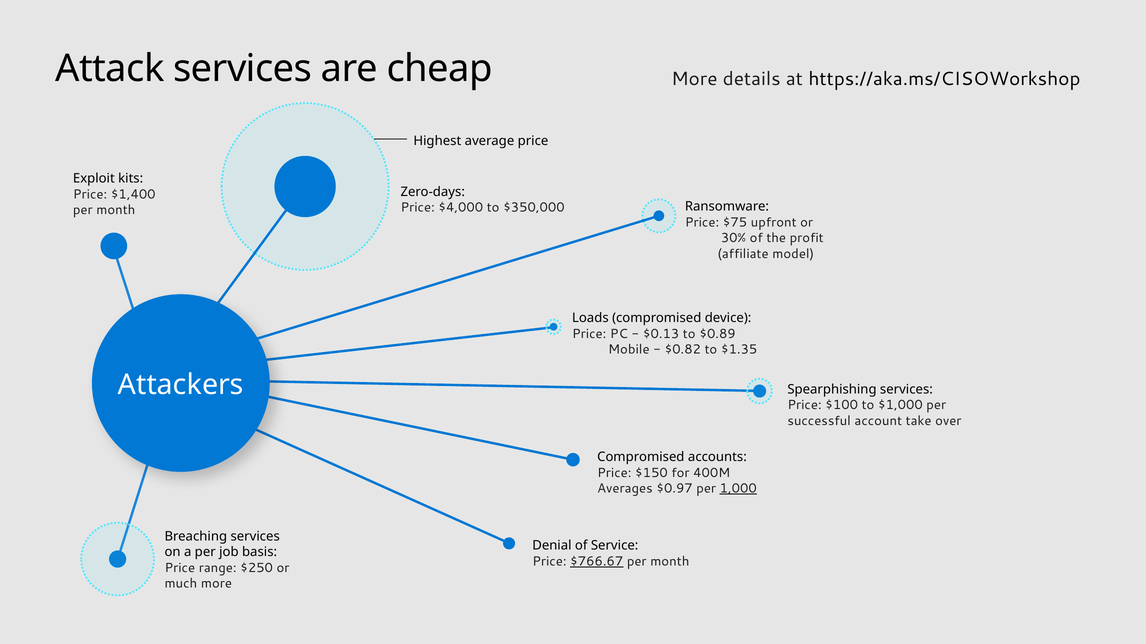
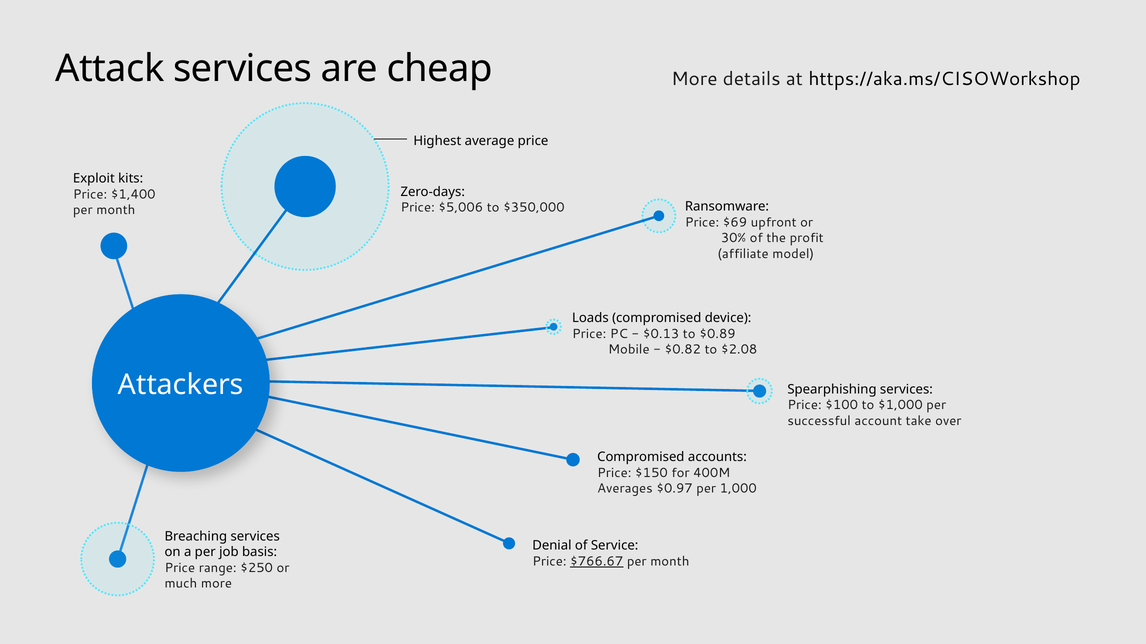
$4,000: $4,000 -> $5,006 (461, 208)
$75: $75 -> $69 (735, 223)
$1.35: $1.35 -> $2.08 (739, 350)
1,000 underline: present -> none (738, 489)
